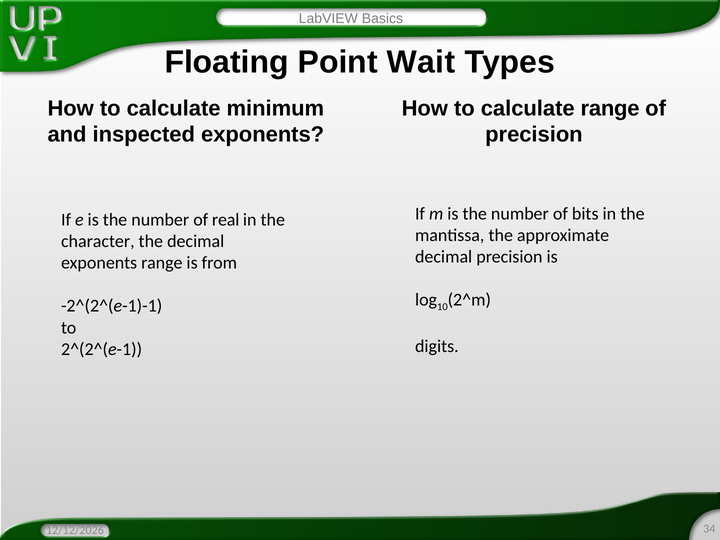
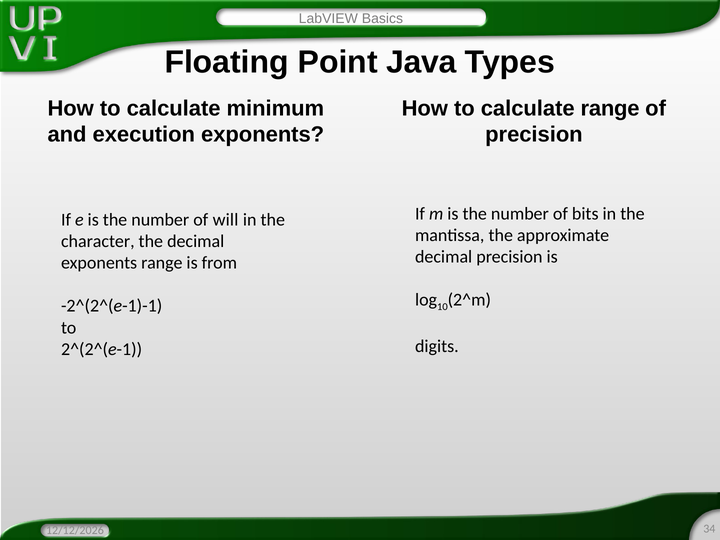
Wait: Wait -> Java (421, 62)
inspected: inspected -> execution (144, 135)
real: real -> will (226, 220)
